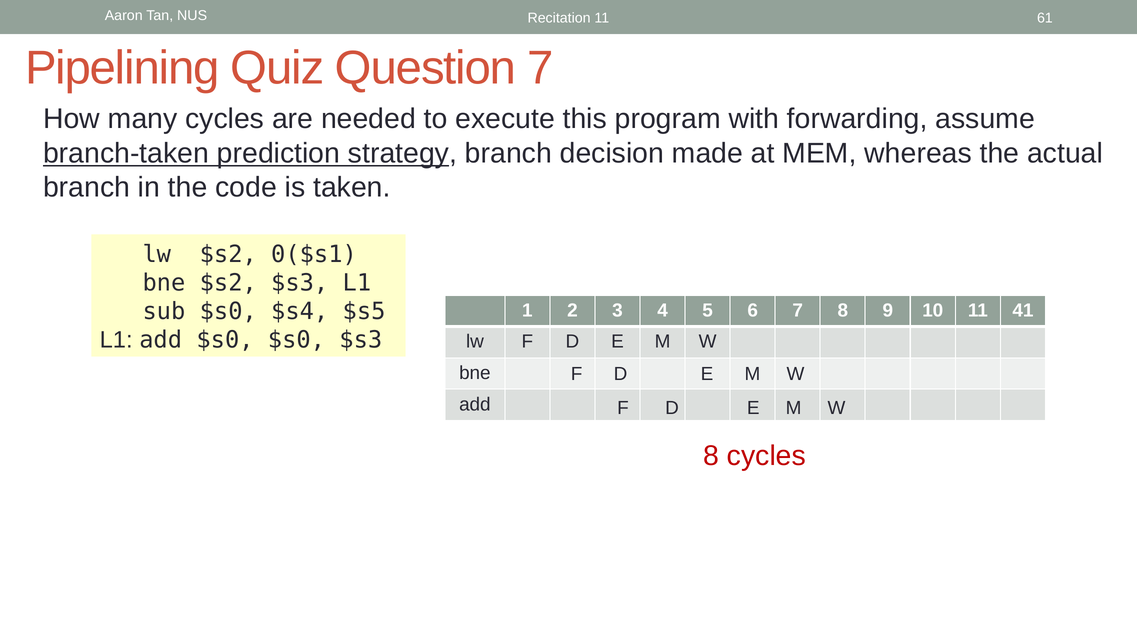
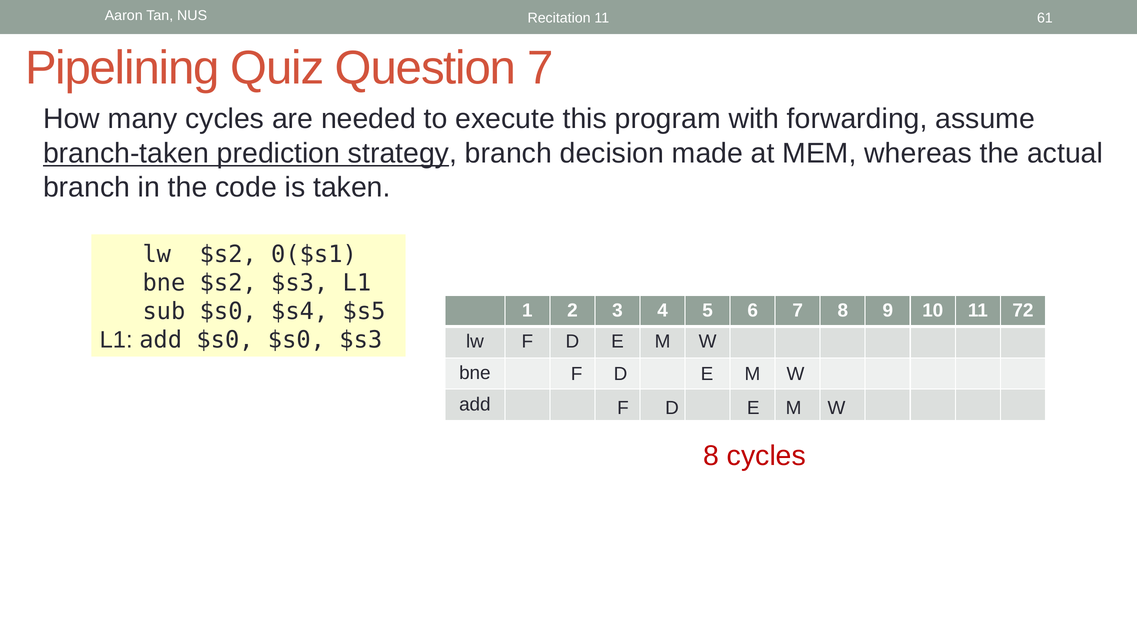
41: 41 -> 72 (1023, 310)
